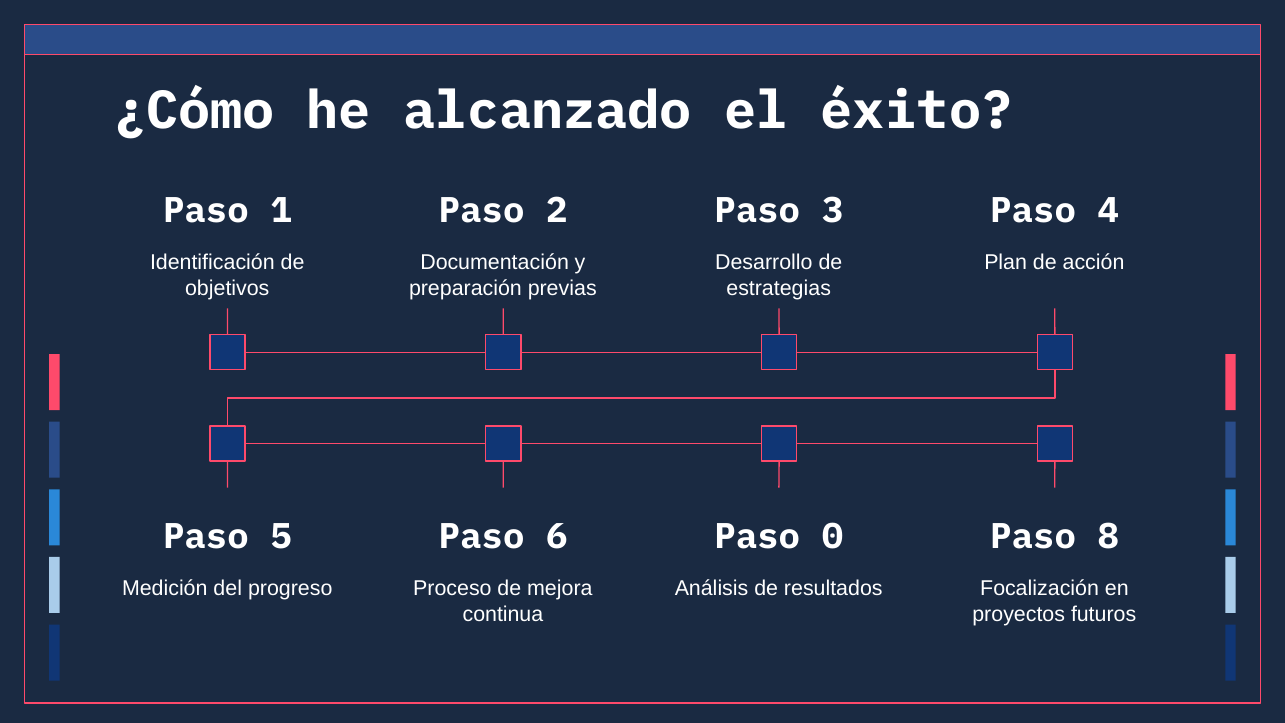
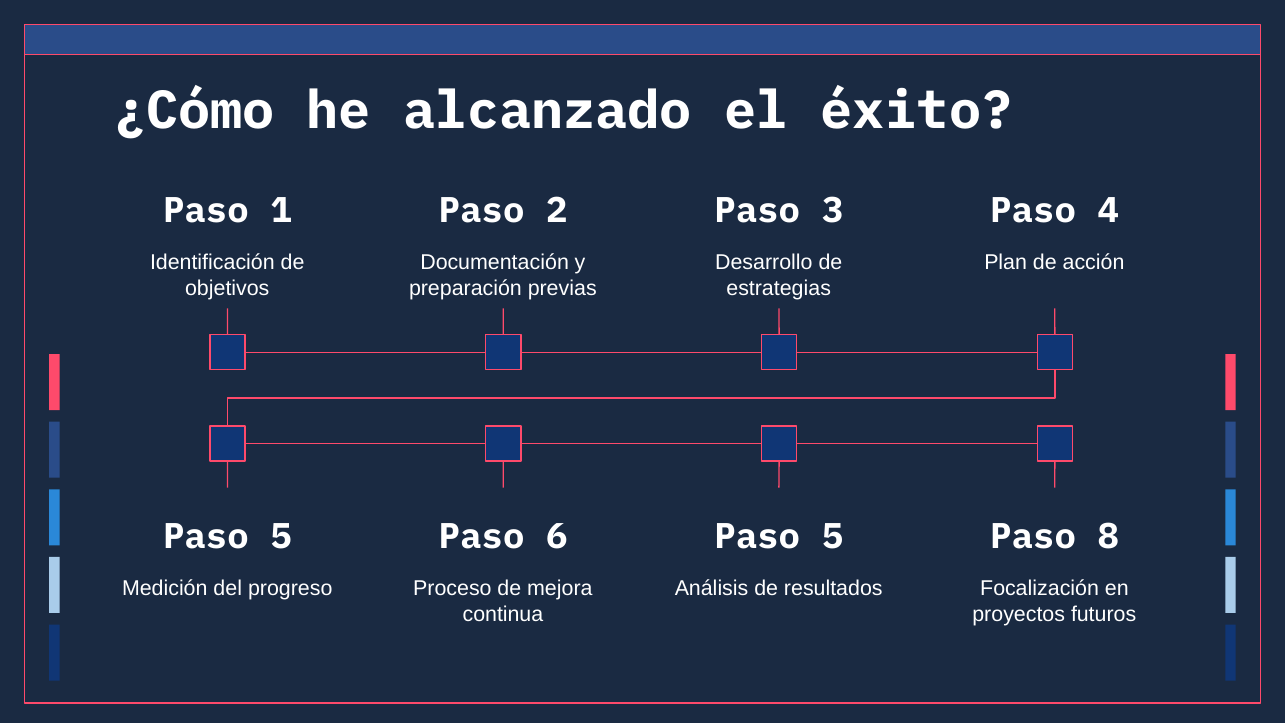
0: 0 -> 5 (833, 536)
